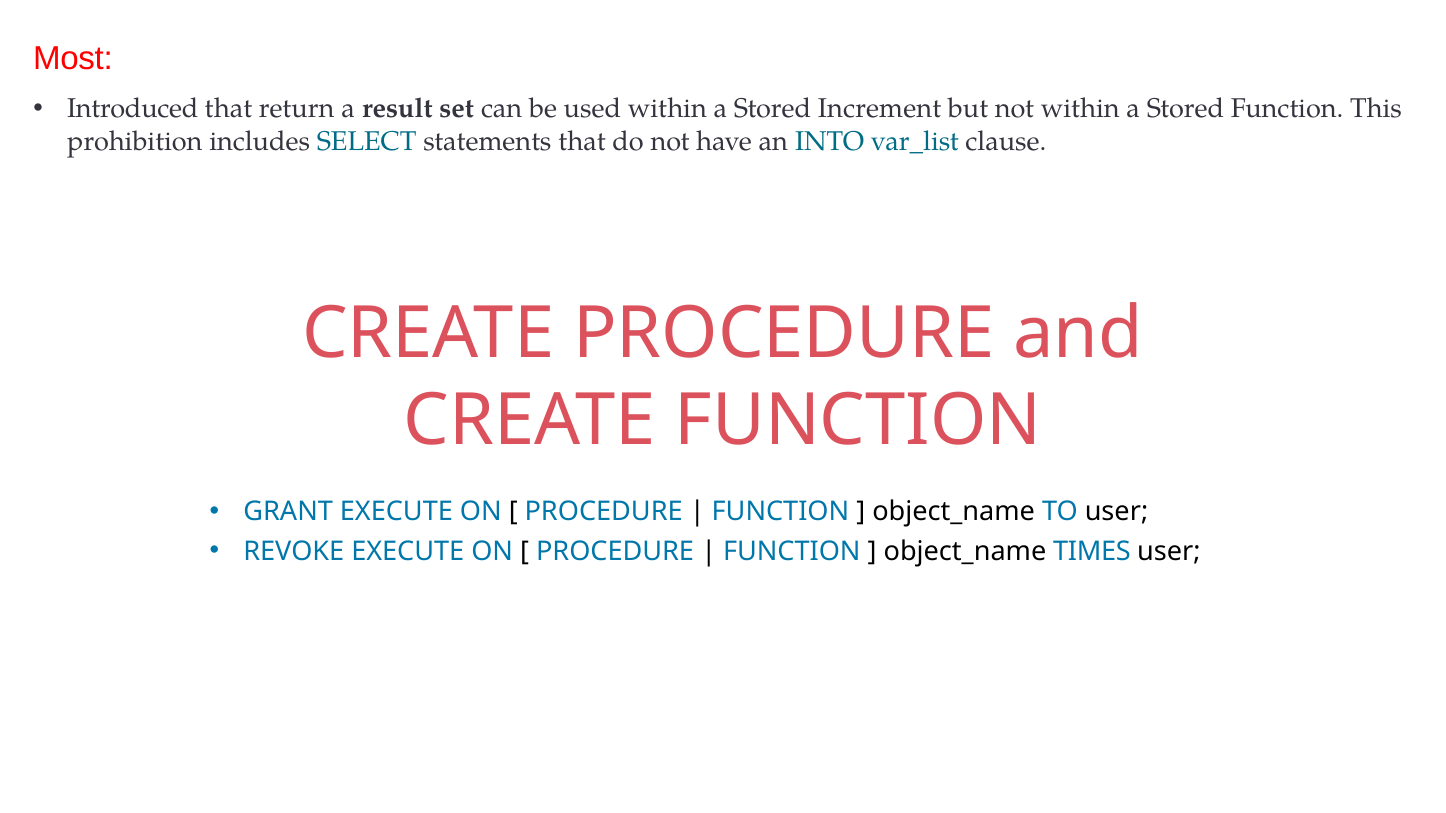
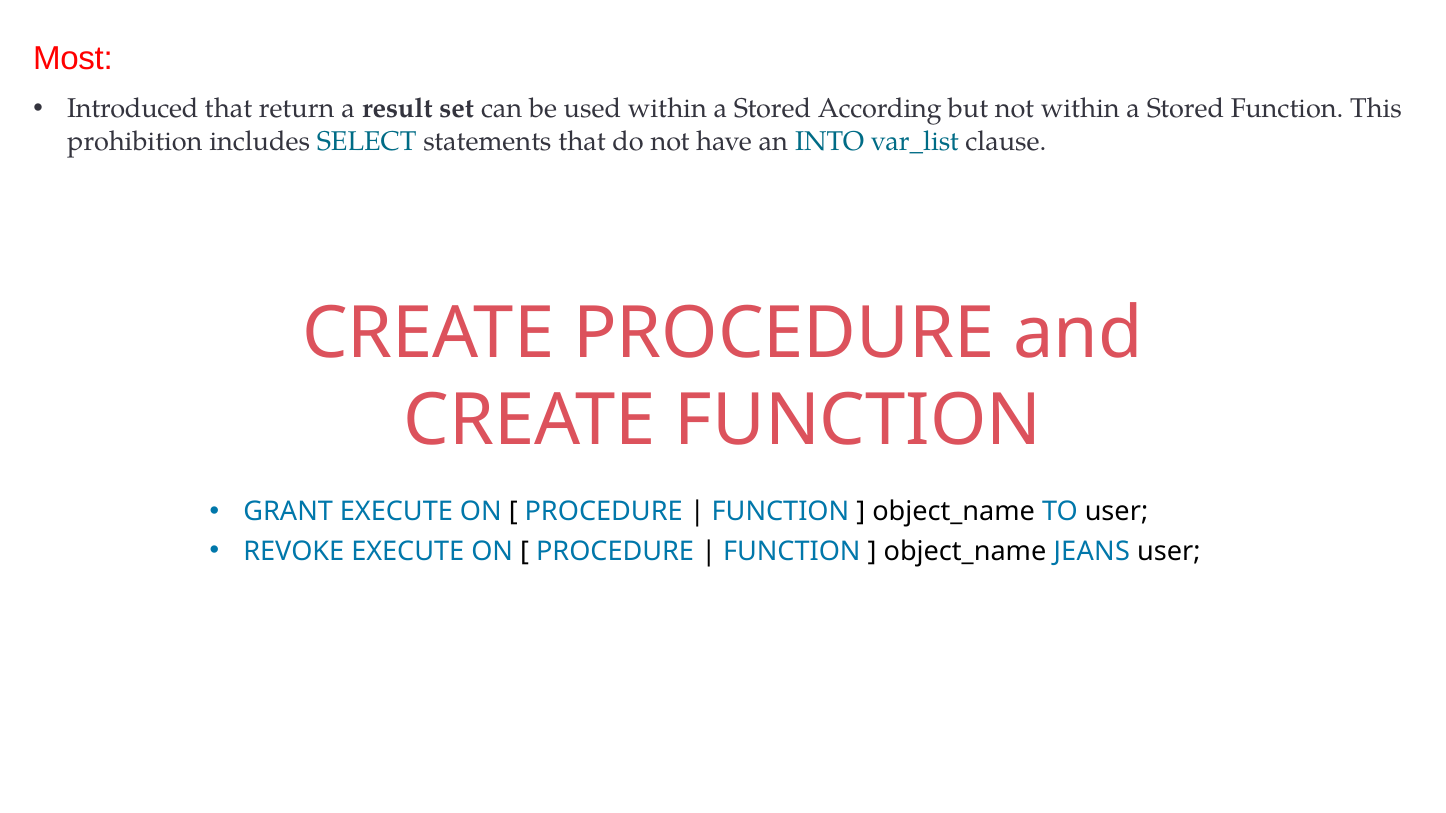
Increment: Increment -> According (880, 109)
TIMES: TIMES -> JEANS (1092, 552)
